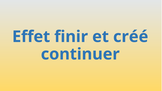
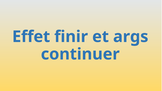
créé: créé -> args (131, 37)
